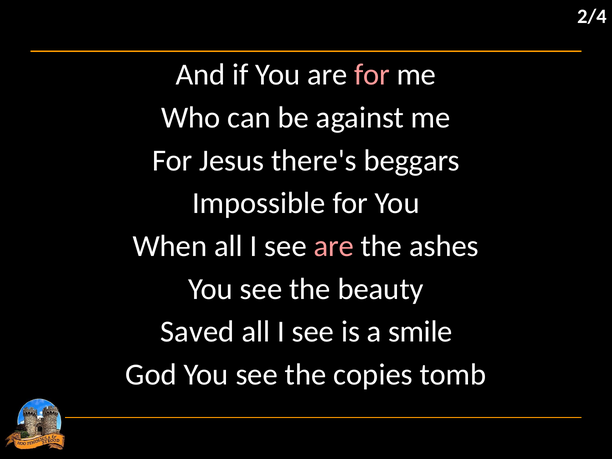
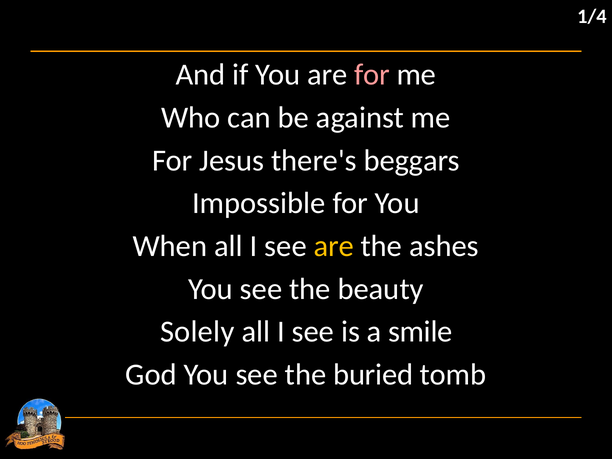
2/4: 2/4 -> 1/4 (592, 17)
are colour: pink -> yellow (334, 246)
Saved: Saved -> Solely (197, 332)
copies: copies -> buried (373, 375)
